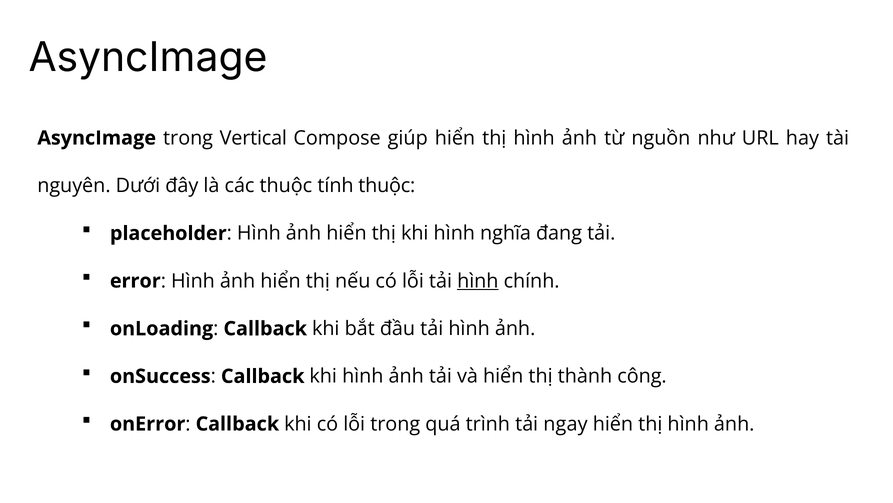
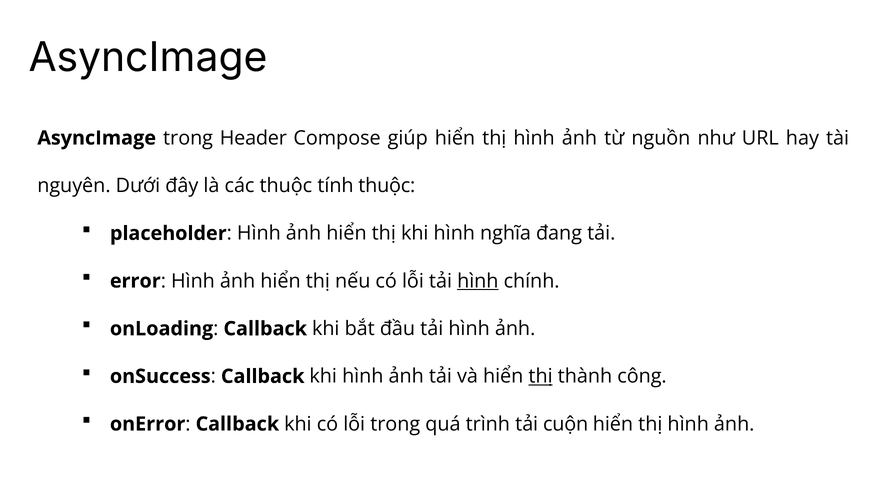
Vertical: Vertical -> Header (253, 138)
thị underline: none -> present (541, 376)
ngay: ngay -> cuộn (566, 423)
